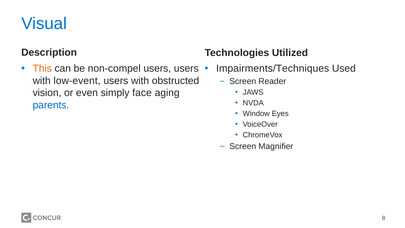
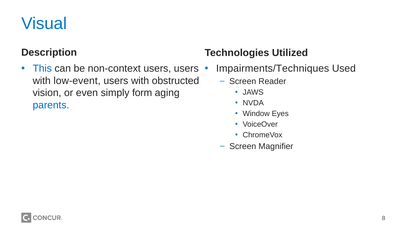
This colour: orange -> blue (42, 69)
non-compel: non-compel -> non-context (114, 69)
face: face -> form (142, 93)
